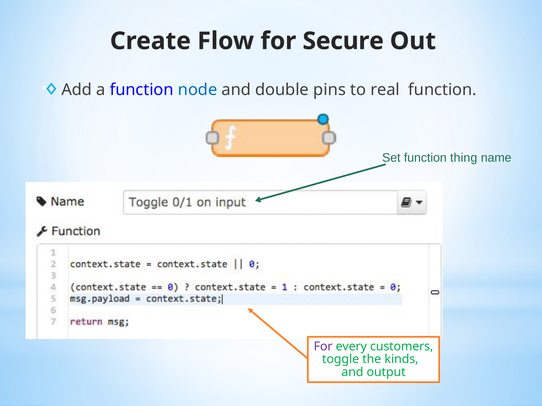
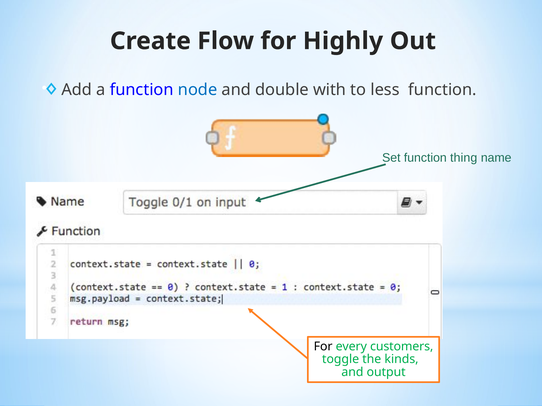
Secure: Secure -> Highly (343, 41)
pins: pins -> with (330, 90)
real: real -> less (385, 90)
For colour: purple -> black (323, 347)
